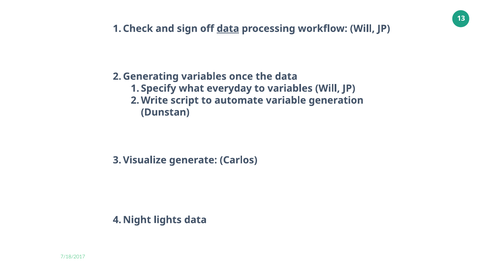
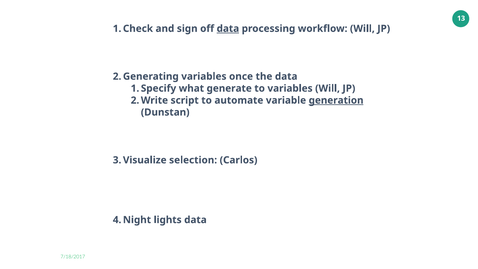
everyday: everyday -> generate (229, 88)
generation underline: none -> present (336, 100)
generate: generate -> selection (193, 160)
